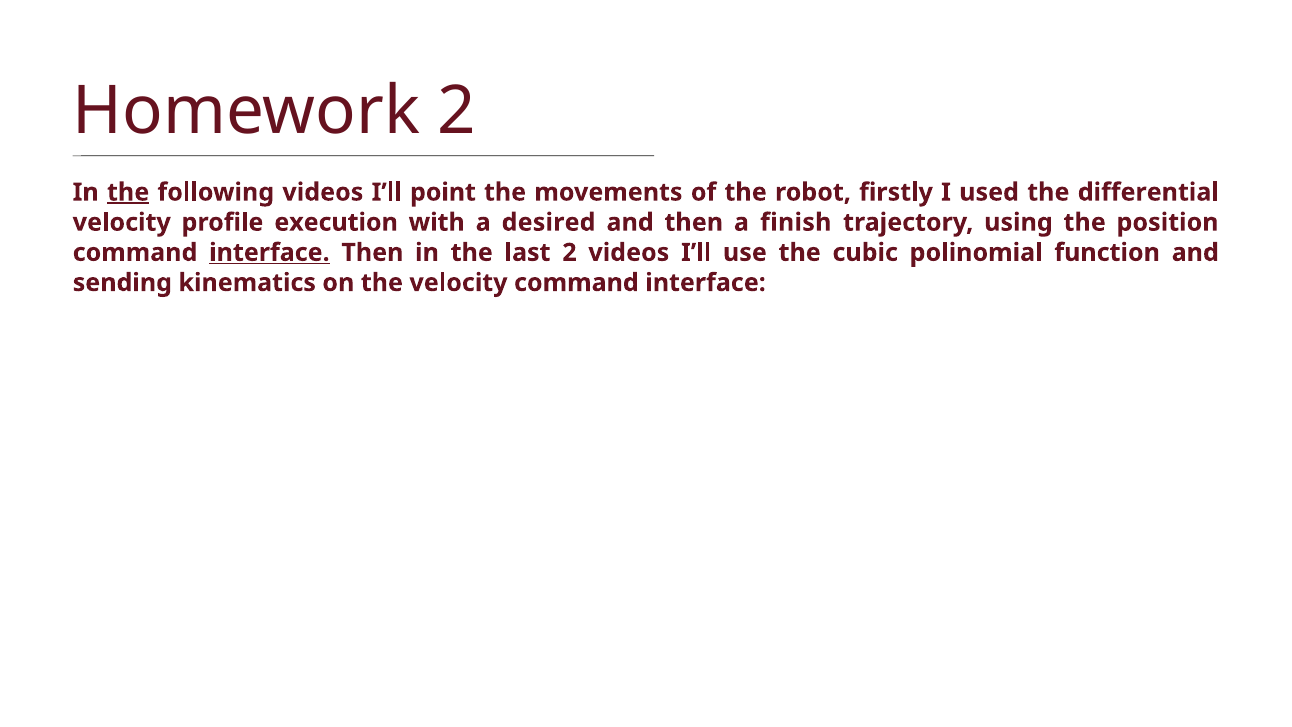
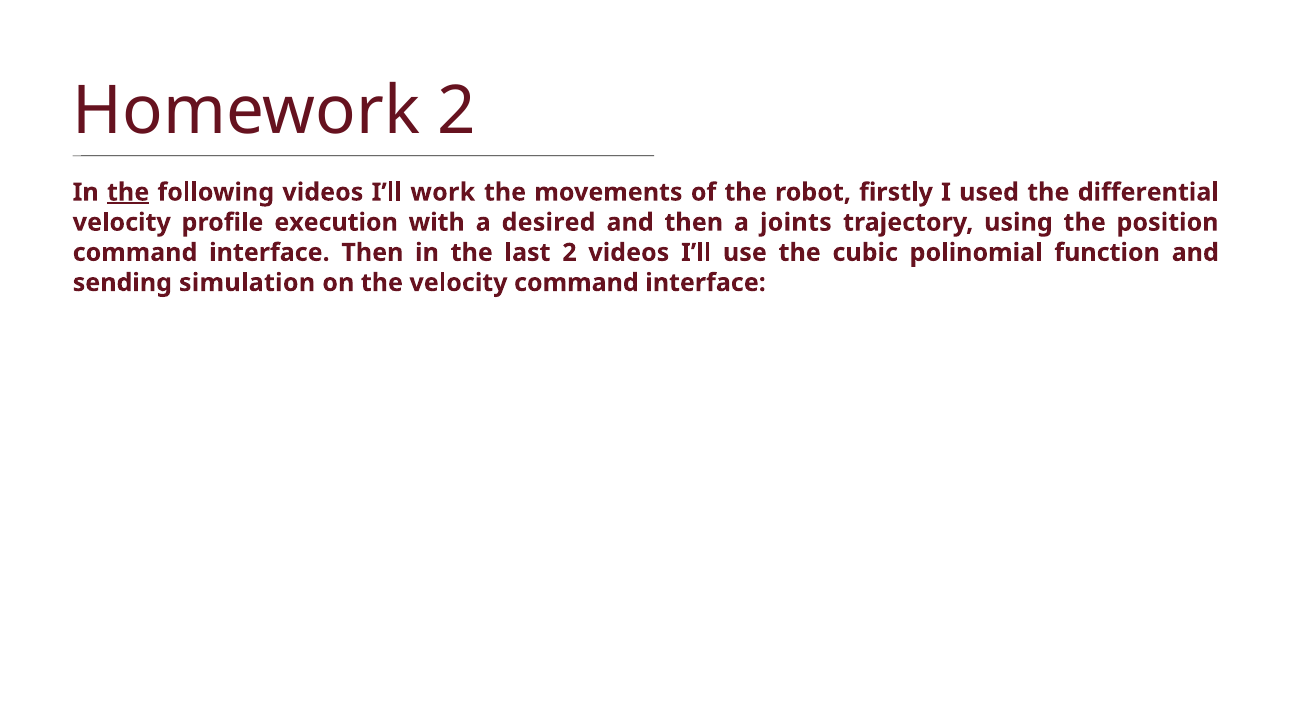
point: point -> work (443, 192)
finish: finish -> joints (796, 222)
interface underline: present -> none (269, 252)
kinematics: kinematics -> simulation (247, 283)
